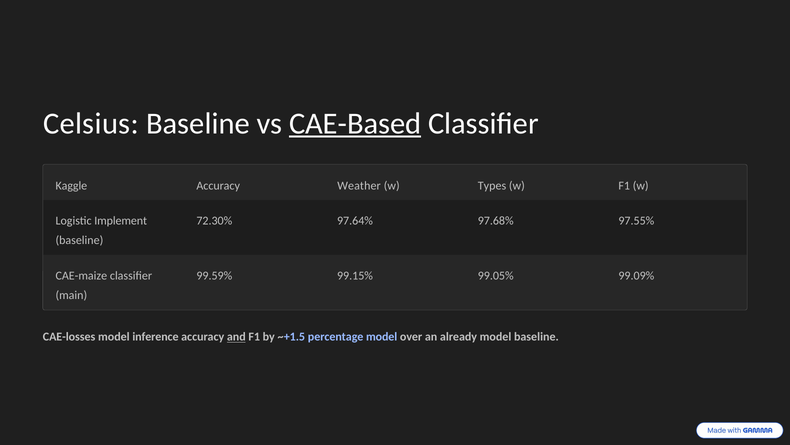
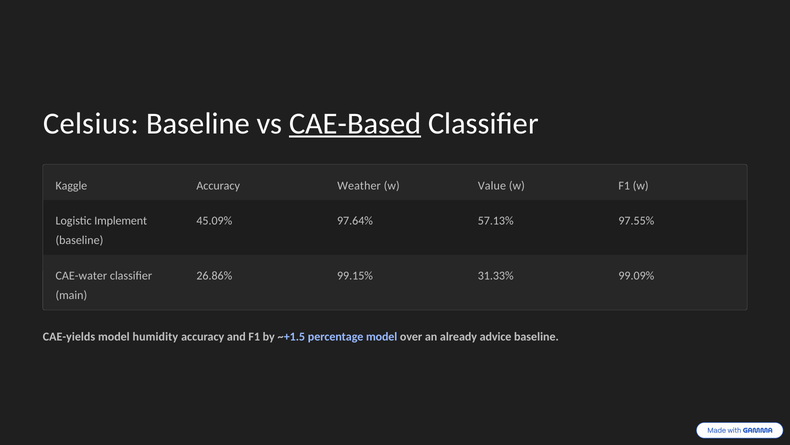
Types: Types -> Value (492, 186)
72.30%: 72.30% -> 45.09% (214, 221)
97.68%: 97.68% -> 57.13% (496, 221)
CAE-maize: CAE-maize -> CAE-water (81, 275)
99.59%: 99.59% -> 26.86% (214, 275)
99.05%: 99.05% -> 31.33% (496, 275)
CAE-losses: CAE-losses -> CAE-yields (69, 337)
inference: inference -> humidity (155, 337)
and underline: present -> none (236, 337)
already model: model -> advice (496, 337)
